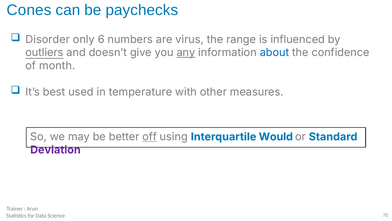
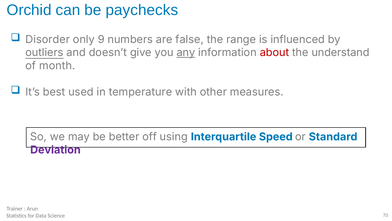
Cones: Cones -> Orchid (29, 10)
6: 6 -> 9 (101, 39)
virus: virus -> false (190, 39)
about colour: blue -> red (274, 53)
confidence: confidence -> understand (341, 53)
off underline: present -> none (150, 136)
Would: Would -> Speed (276, 136)
